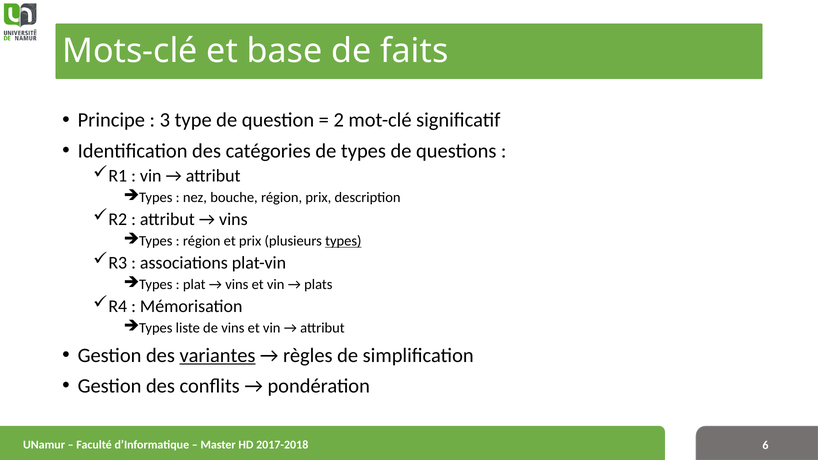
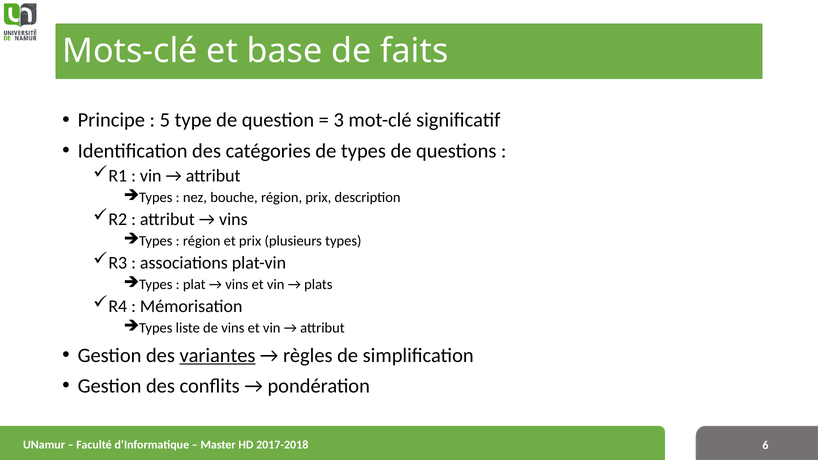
3: 3 -> 5 (165, 120)
2: 2 -> 3 (339, 120)
types underline: present -> none (343, 241)
